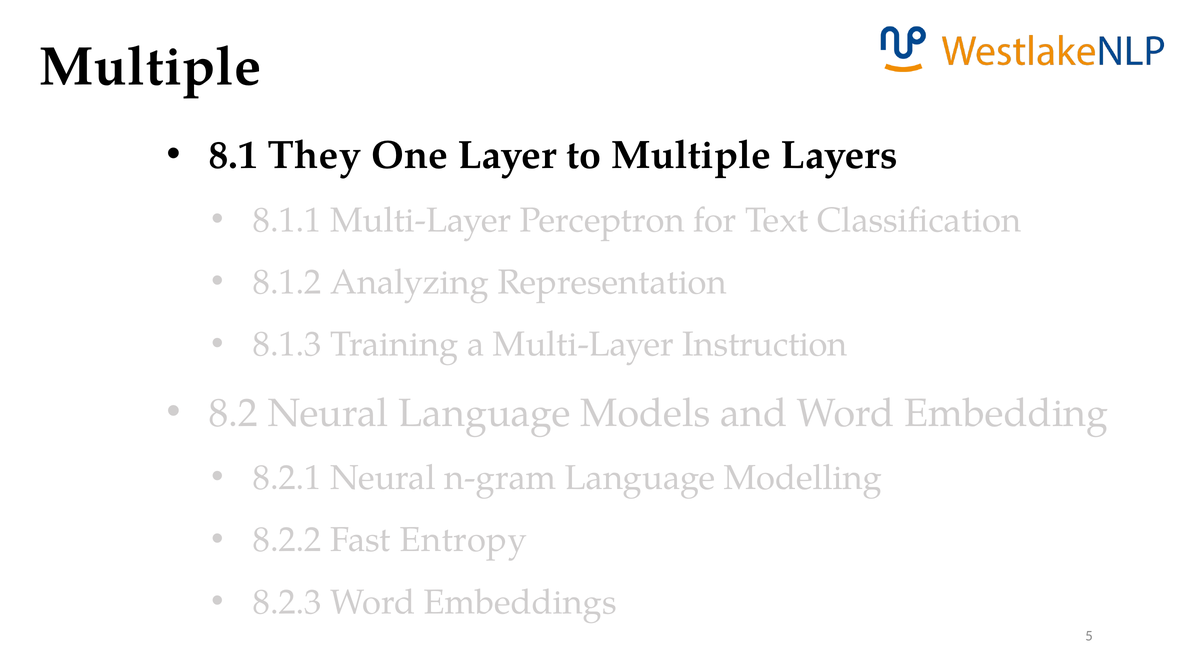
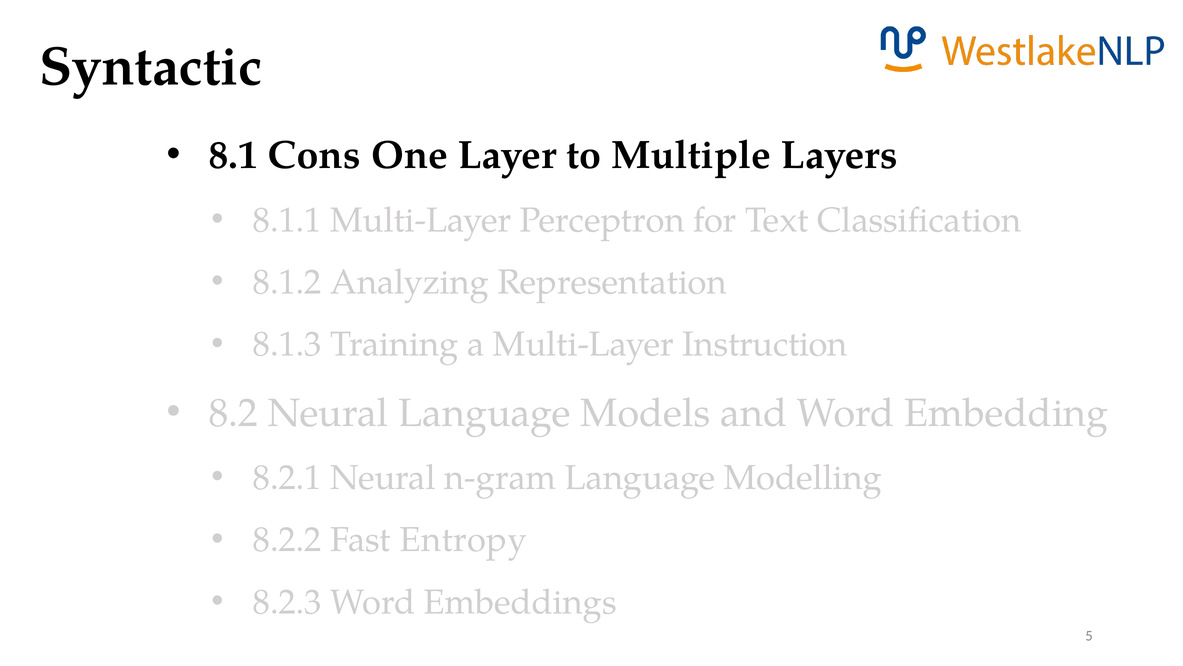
Multiple: Multiple -> Syntactic (151, 67)
They: They -> Cons (314, 155)
